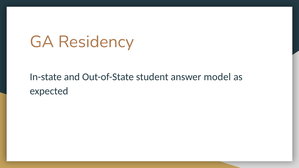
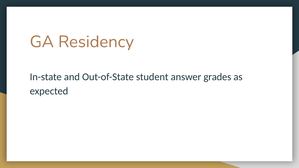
model: model -> grades (217, 77)
